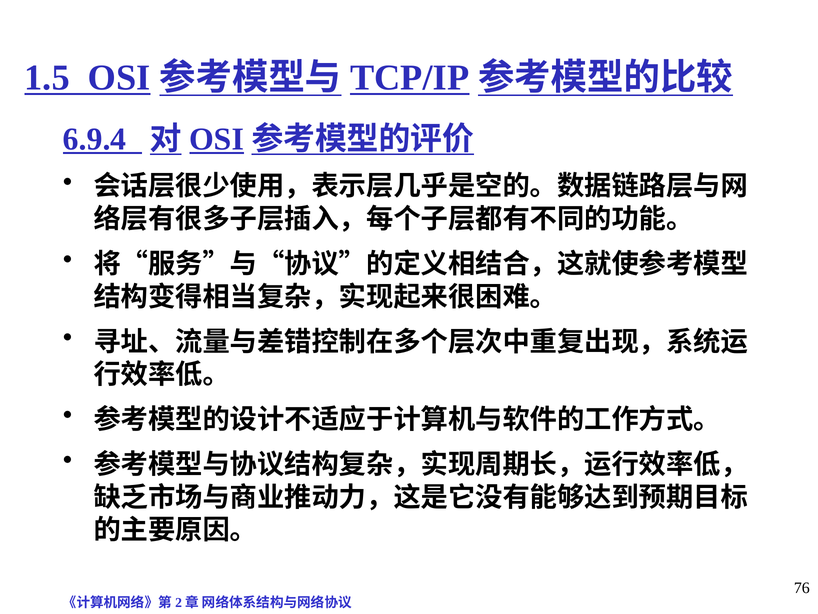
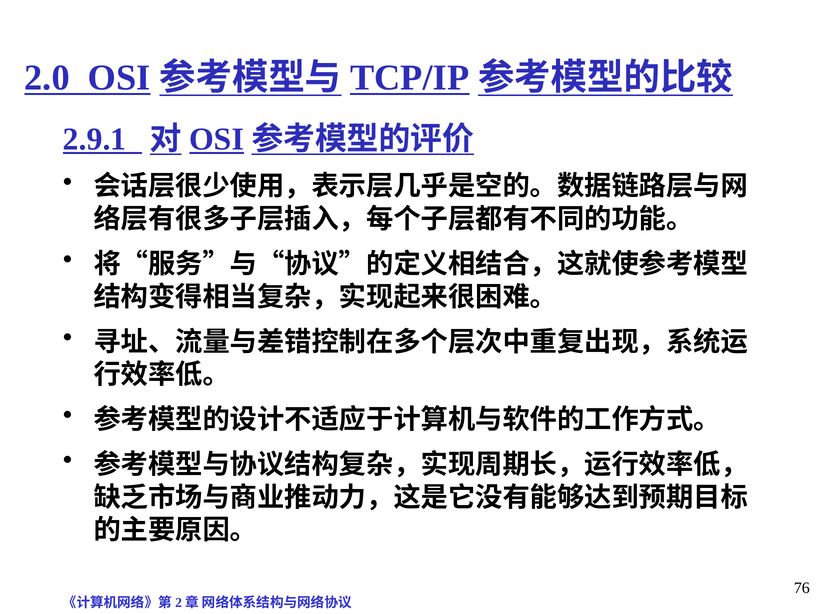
1.5: 1.5 -> 2.0 (47, 78)
6.9.4: 6.9.4 -> 2.9.1 (95, 139)
